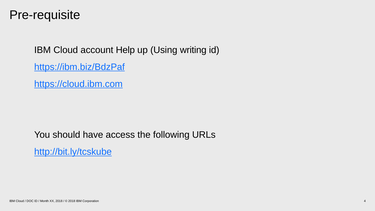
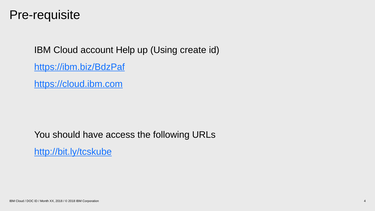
writing: writing -> create (193, 50)
